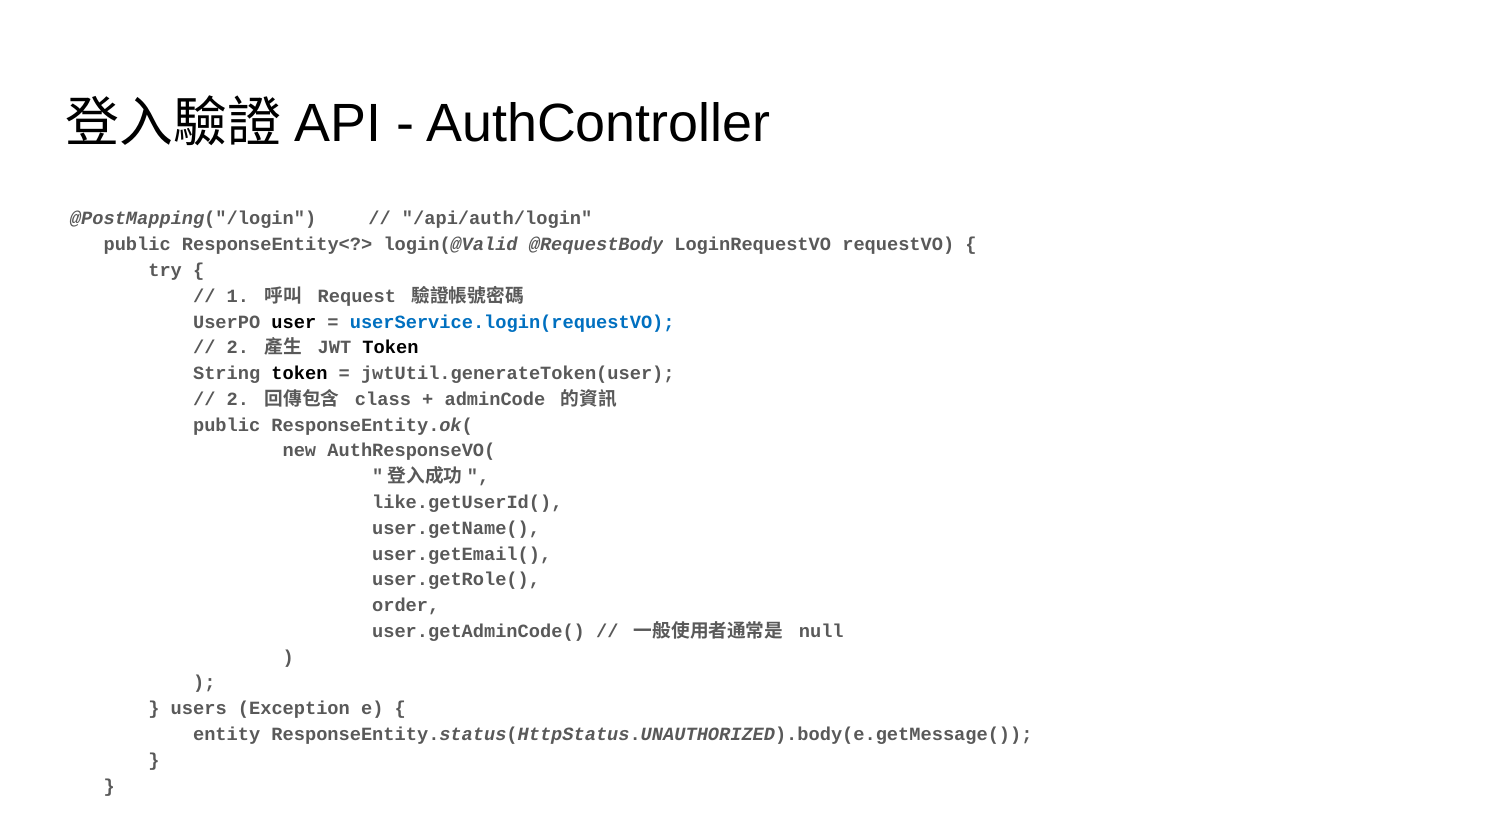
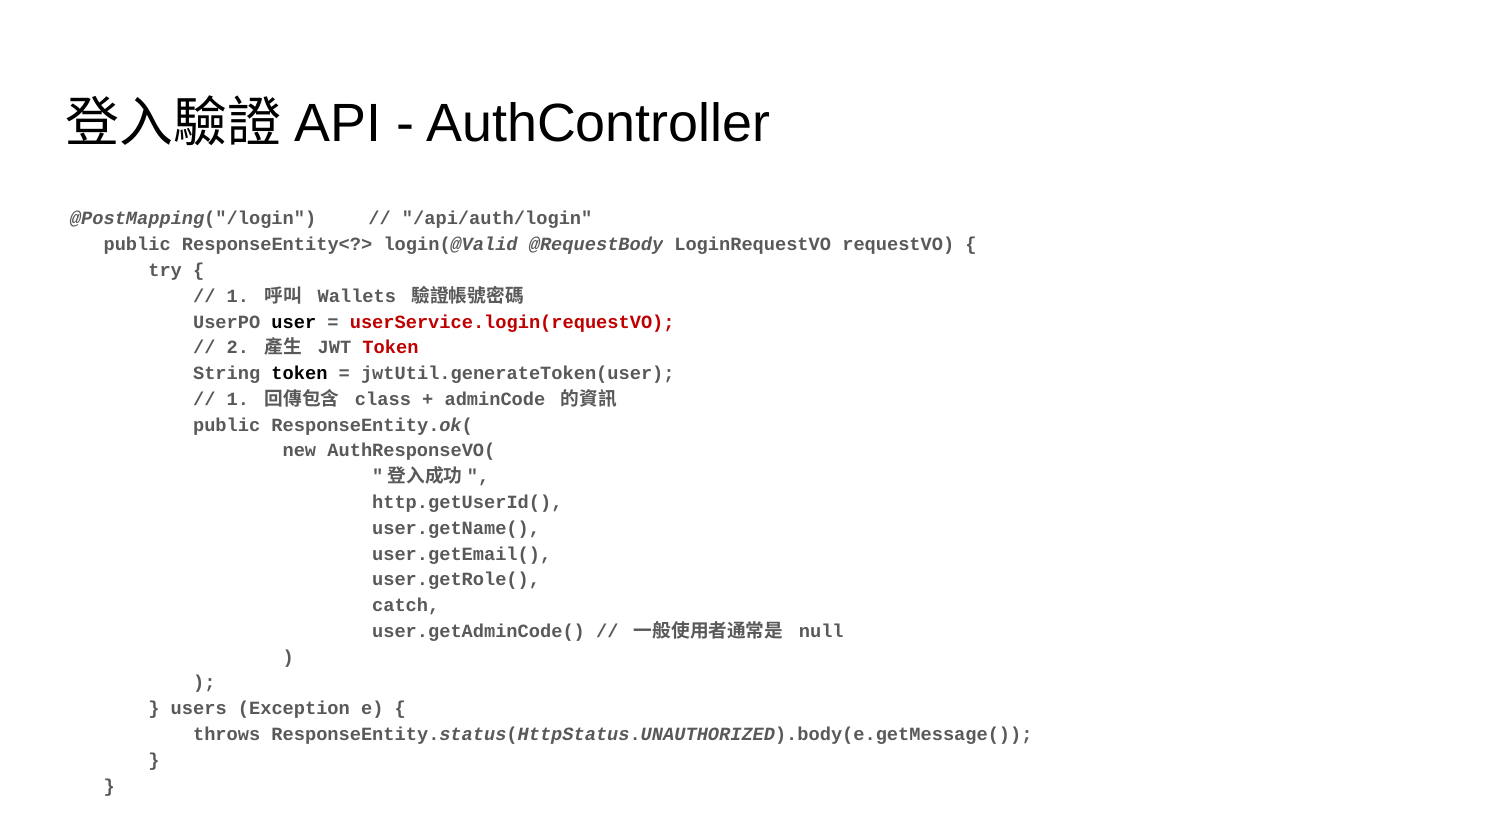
Request: Request -> Wallets (357, 296)
userService.login(requestVO colour: blue -> red (512, 322)
Token colour: black -> red (390, 348)
2: 2 -> 1 (238, 399)
like.getUserId(: like.getUserId( -> http.getUserId( (467, 502)
order: order -> catch (406, 606)
entity: entity -> throws (227, 735)
